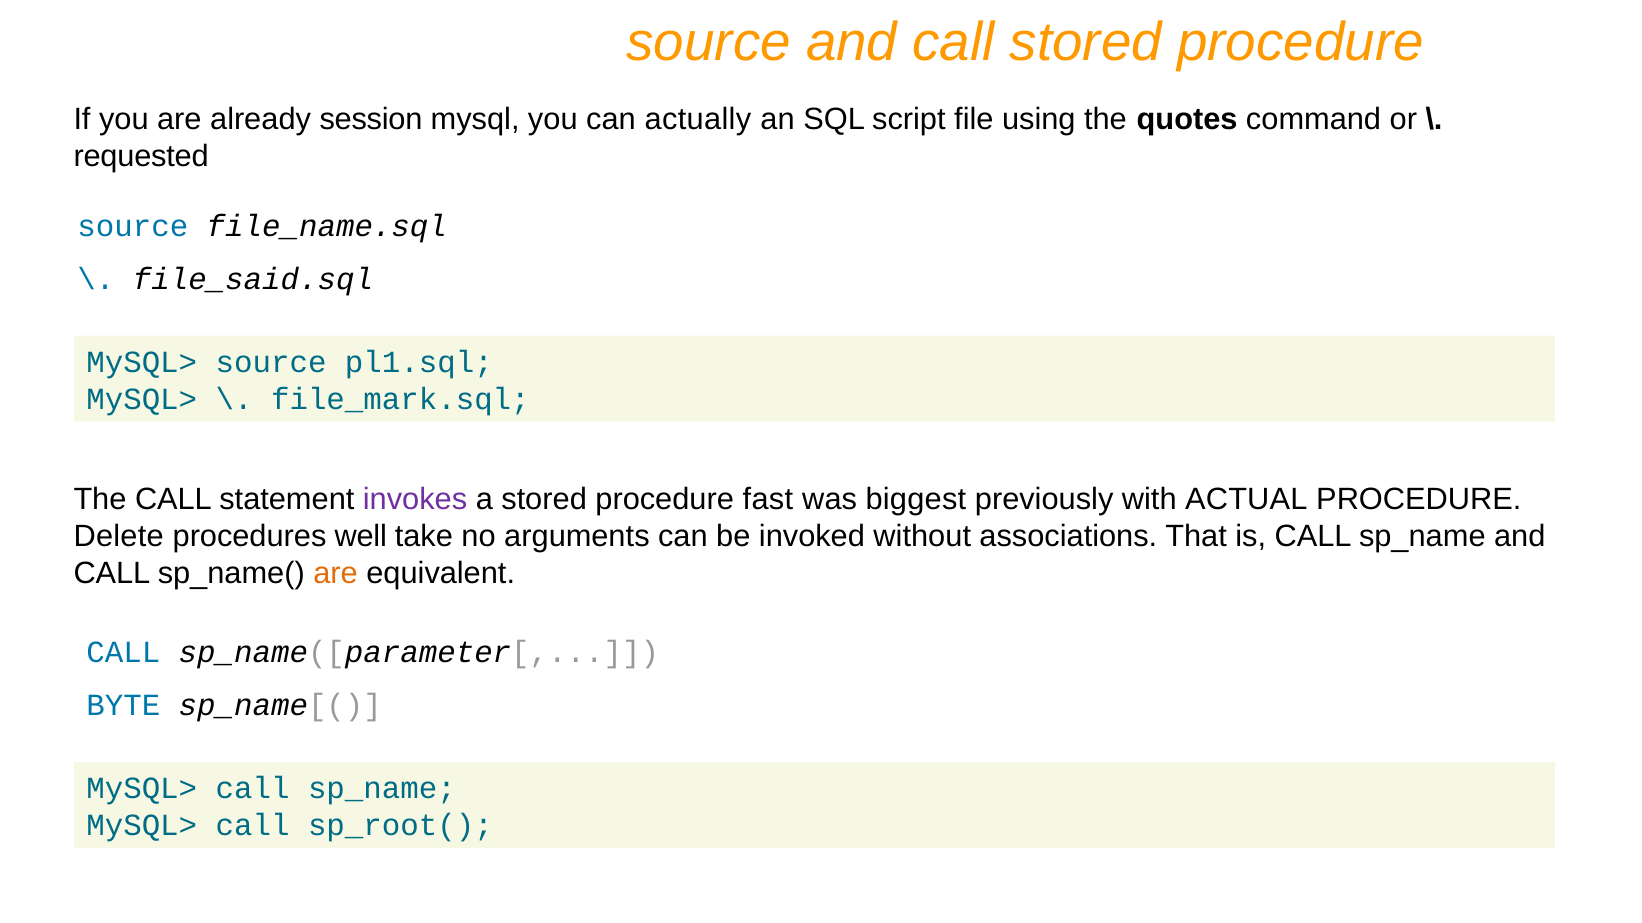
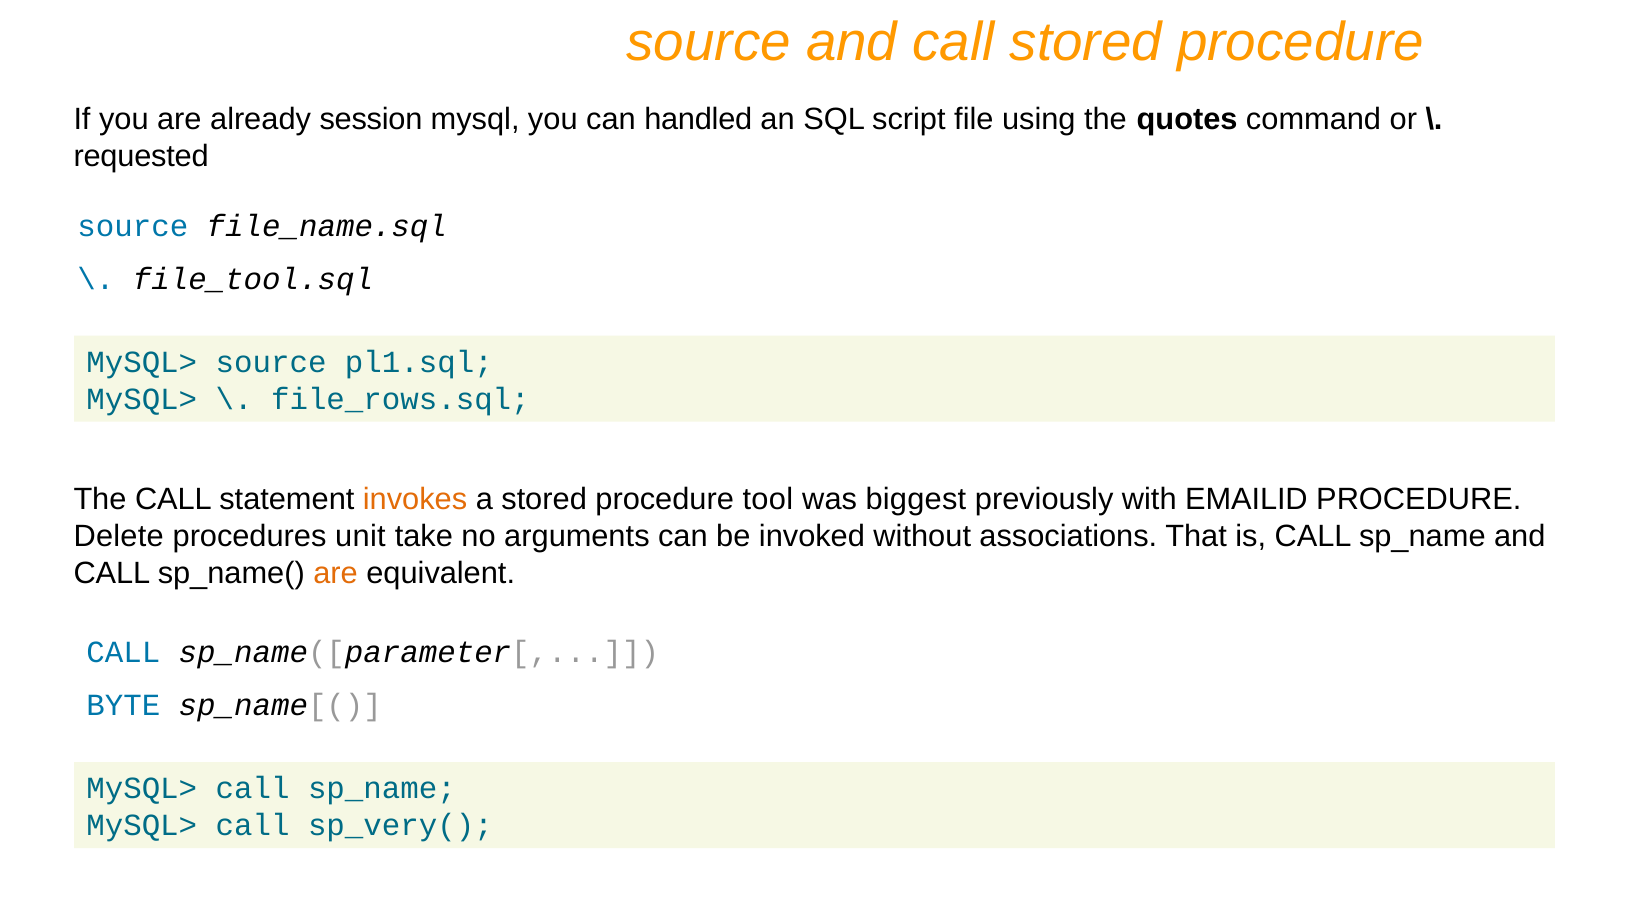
actually: actually -> handled (698, 120)
file_said.sql: file_said.sql -> file_tool.sql (253, 280)
file_mark.sql: file_mark.sql -> file_rows.sql (400, 400)
invokes colour: purple -> orange (415, 500)
fast: fast -> tool (768, 500)
ACTUAL: ACTUAL -> EMAILID (1246, 500)
well: well -> unit (360, 537)
sp_root(: sp_root( -> sp_very( (400, 826)
